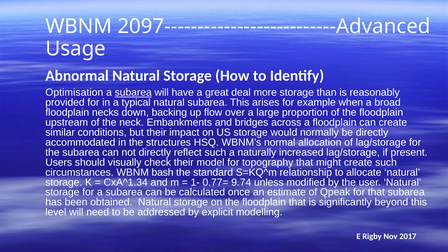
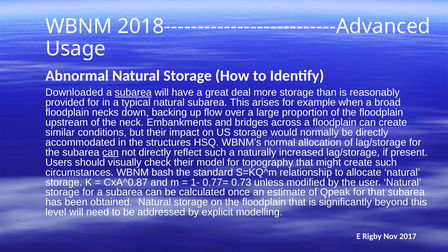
2097--------------------------Advanced: 2097--------------------------Advanced -> 2018--------------------------Advanced (274, 27)
Optimisation: Optimisation -> Downloaded (74, 93)
can underline: none -> present (110, 152)
CxA^1.34: CxA^1.34 -> CxA^0.87 (126, 182)
9.74: 9.74 -> 0.73 (241, 182)
